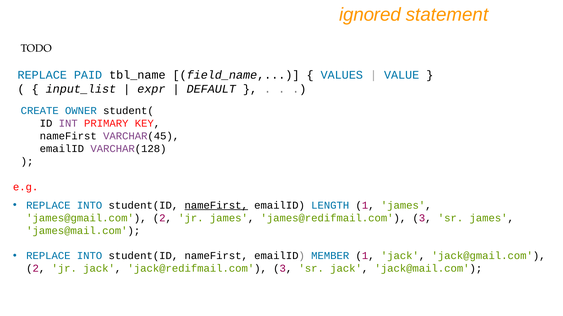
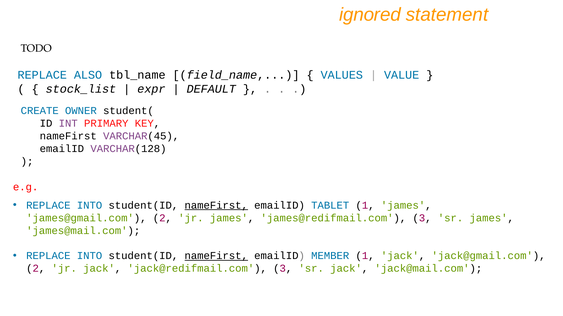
PAID: PAID -> ALSO (88, 75)
input_list: input_list -> stock_list (81, 89)
LENGTH: LENGTH -> TABLET (330, 206)
nameFirst underline: none -> present (216, 256)
